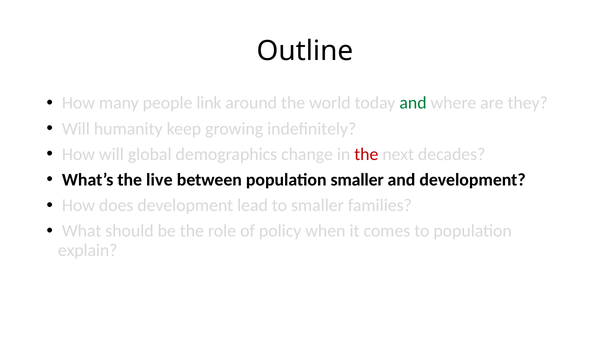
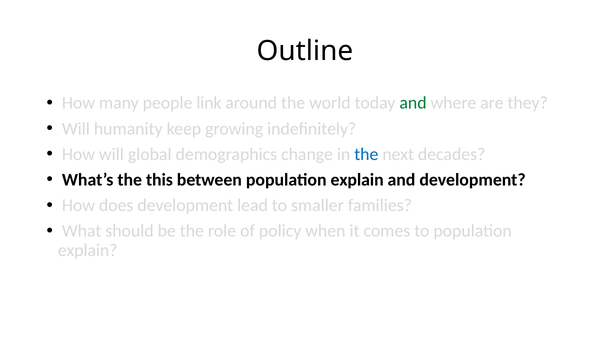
the colour: red -> blue (366, 154)
live: live -> this (159, 180)
between population smaller: smaller -> explain (357, 180)
